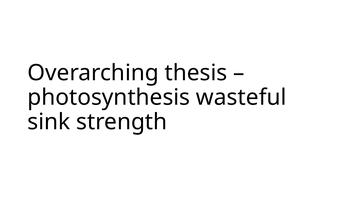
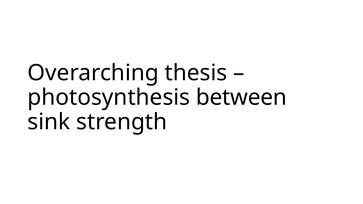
wasteful: wasteful -> between (241, 98)
